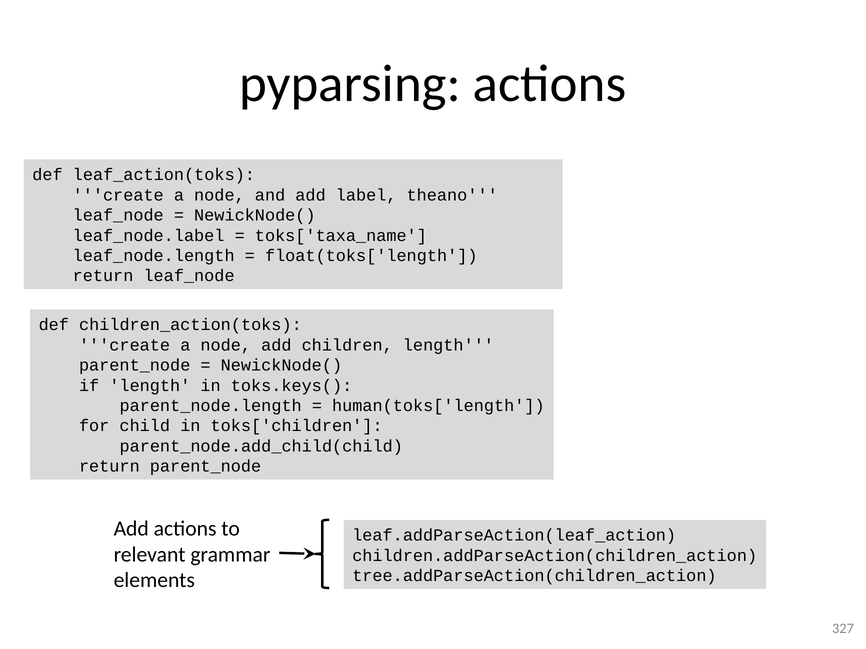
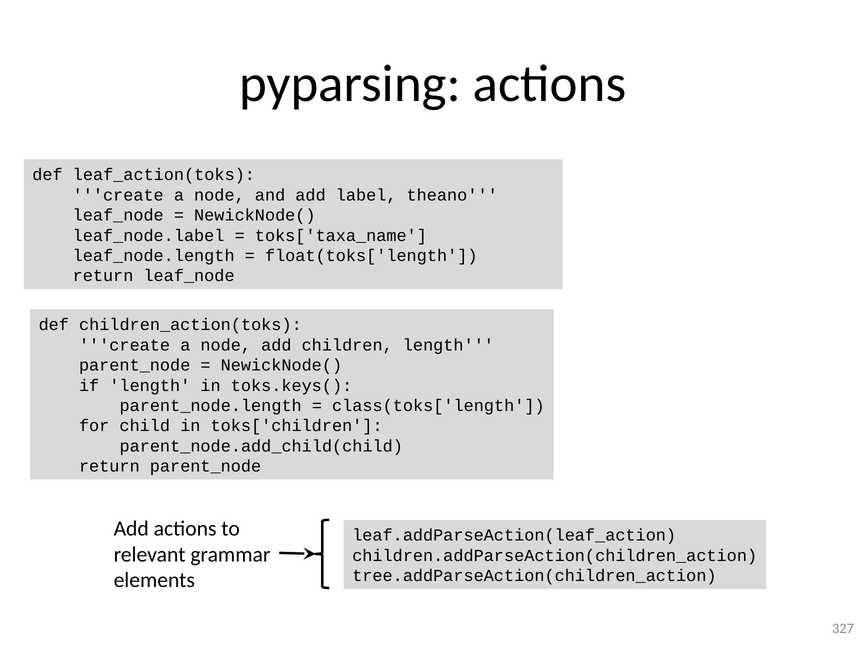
human(toks['length: human(toks['length -> class(toks['length (438, 406)
